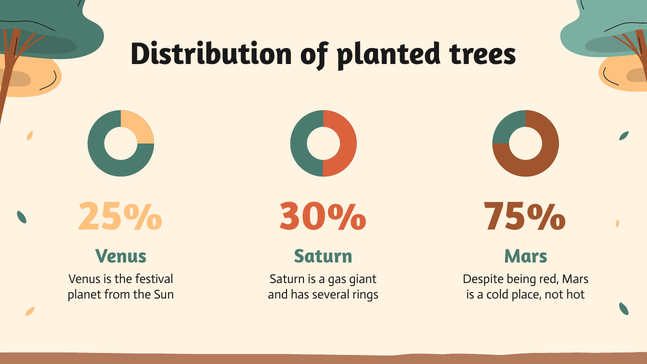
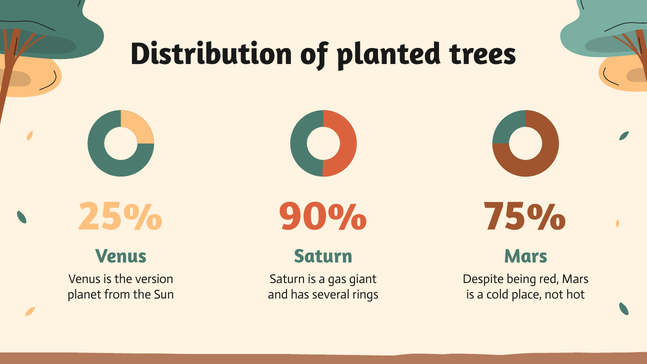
30%: 30% -> 90% (323, 216)
festival: festival -> version (154, 279)
